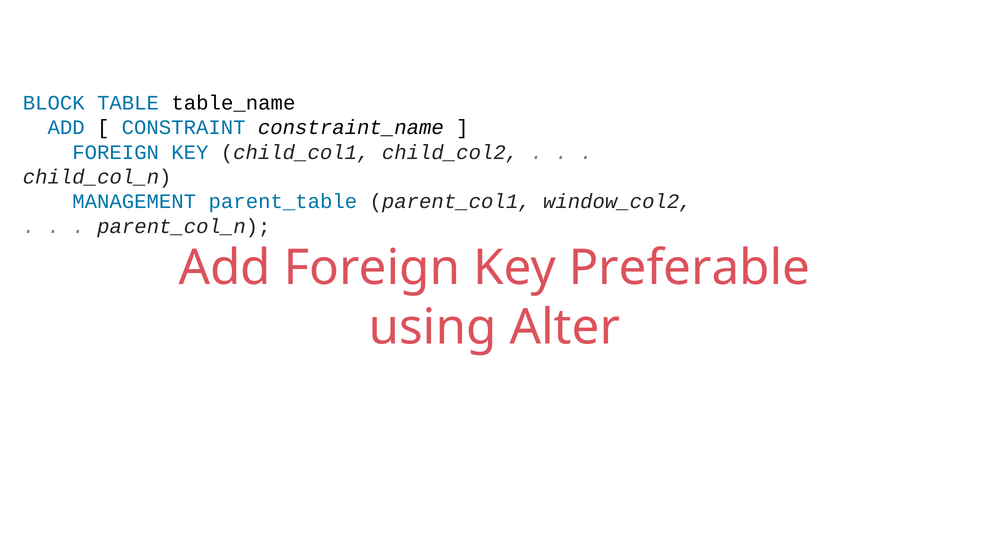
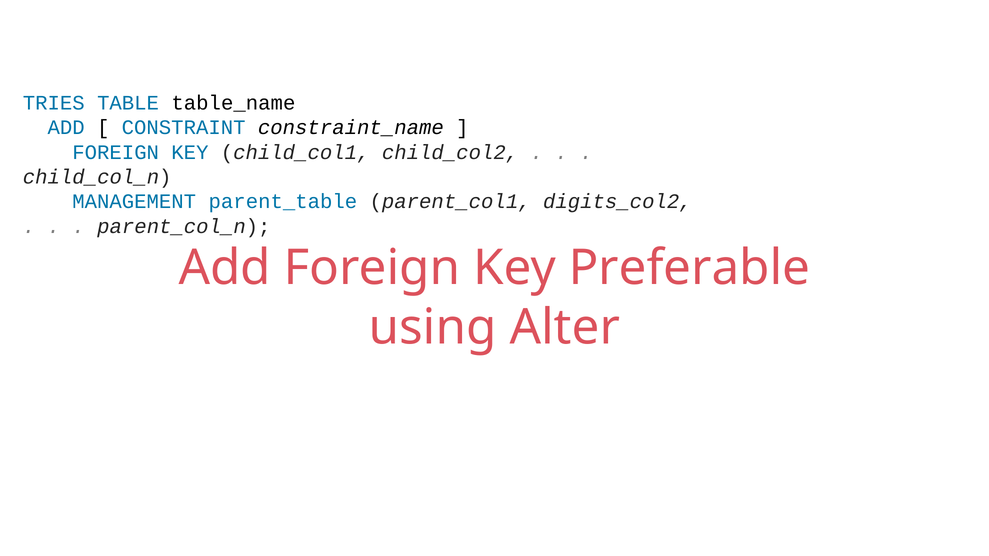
BLOCK: BLOCK -> TRIES (54, 103)
window_col2: window_col2 -> digits_col2 (617, 202)
